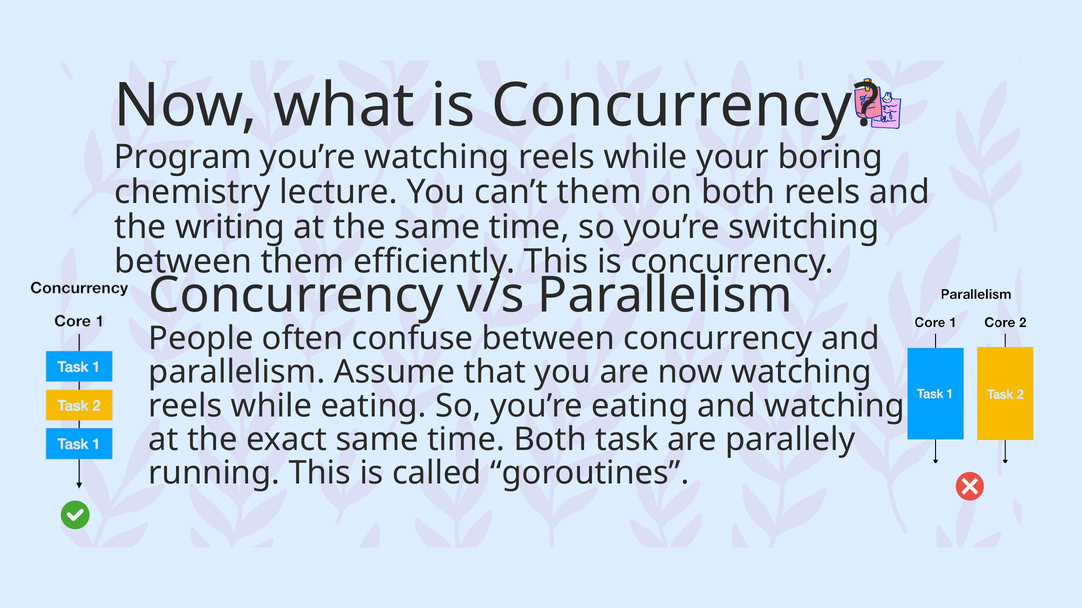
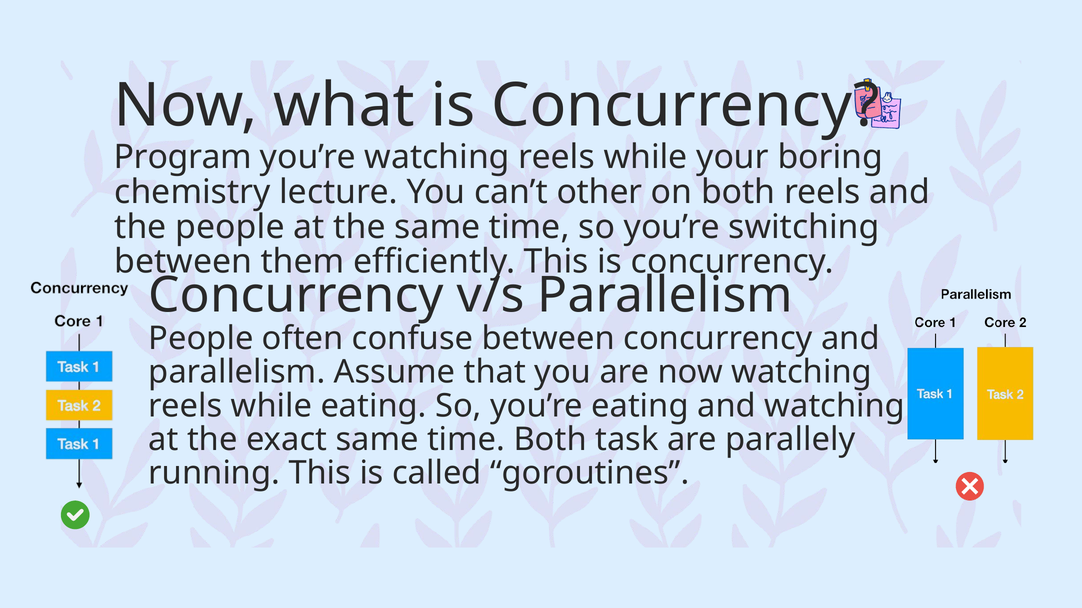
can’t them: them -> other (600, 192)
the writing: writing -> people (230, 227)
